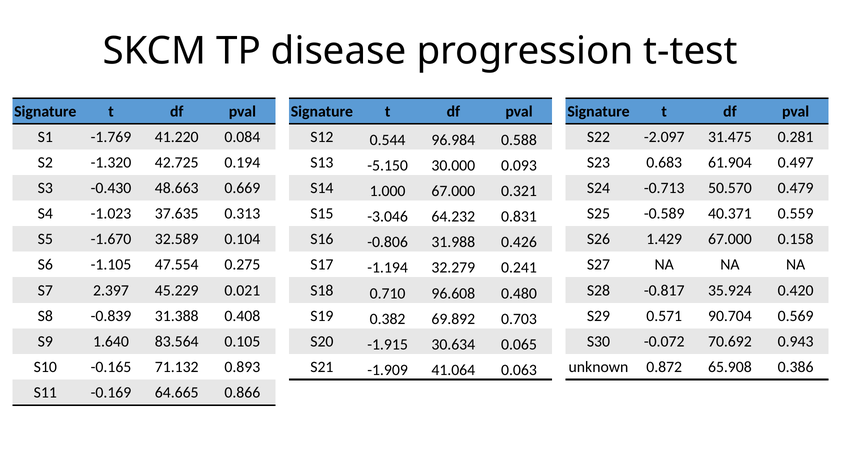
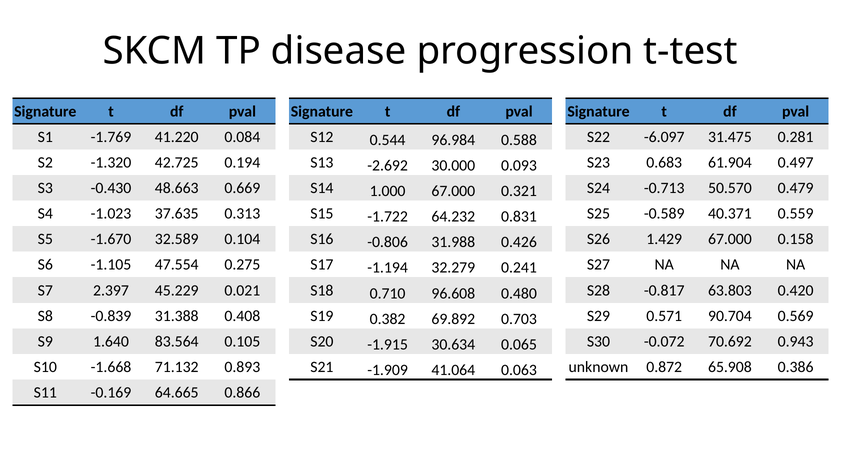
-2.097: -2.097 -> -6.097 (664, 137)
-5.150: -5.150 -> -2.692 (388, 165)
-3.046: -3.046 -> -1.722 (388, 217)
35.924: 35.924 -> 63.803 (730, 290)
-0.165: -0.165 -> -1.668 (111, 367)
